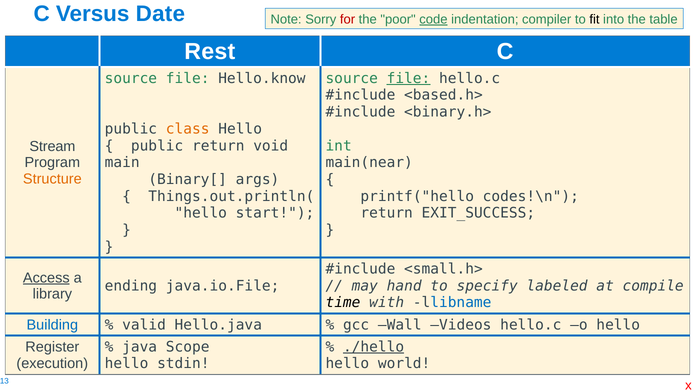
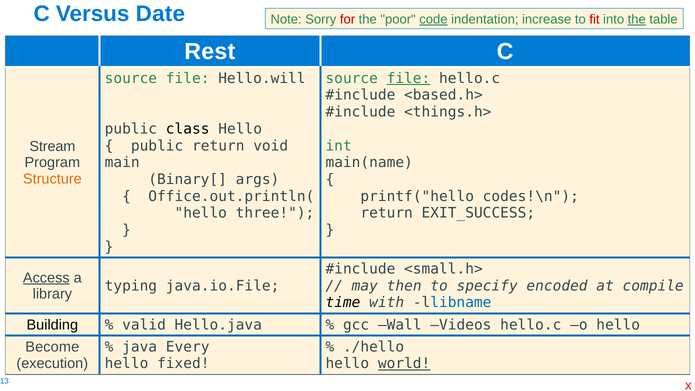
compiler: compiler -> increase (547, 19)
fit colour: black -> red (594, 19)
the underline: none -> present (637, 19)
Hello.know: Hello.know -> Hello.will (262, 78)
<binary.h>: <binary.h> -> <things.h> (448, 112)
class colour: orange -> black (188, 129)
main(near: main(near -> main(name (369, 163)
Things.out.println(: Things.out.println( -> Office.out.println( (231, 196)
start: start -> three (275, 213)
ending: ending -> typing (131, 286)
hand: hand -> then (404, 286)
labeled: labeled -> encoded (557, 286)
Building colour: blue -> black (52, 325)
Register: Register -> Become (52, 347)
Scope: Scope -> Every (188, 347)
./hello underline: present -> none (374, 347)
stdin: stdin -> fixed (183, 364)
world underline: none -> present (404, 364)
